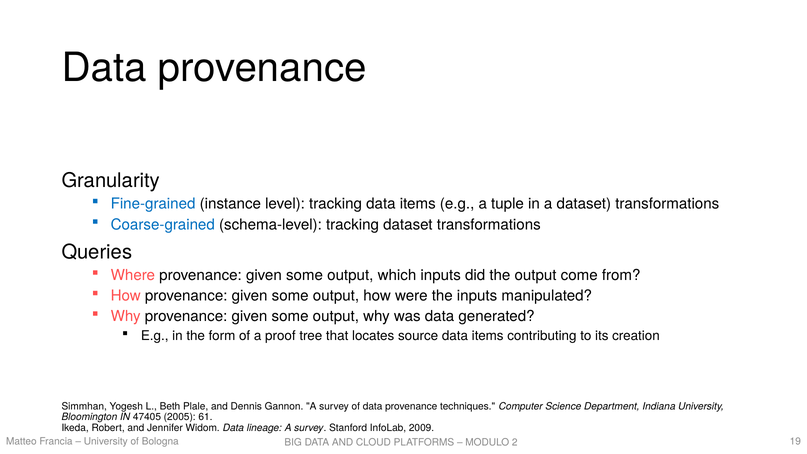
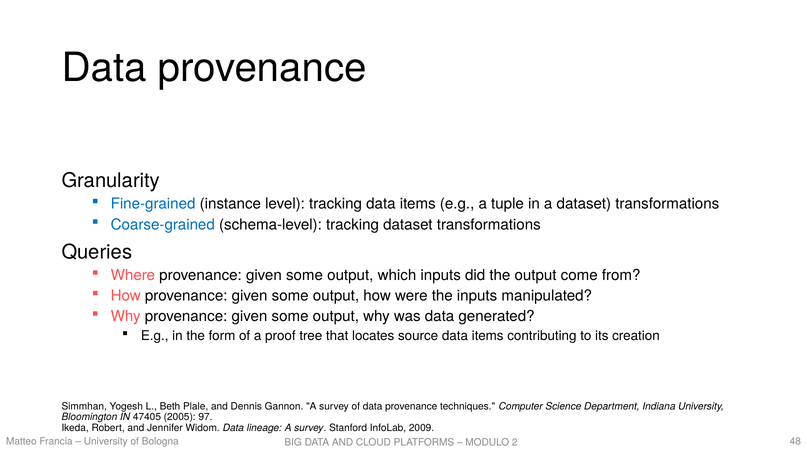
61: 61 -> 97 (205, 417)
19: 19 -> 48 (795, 441)
